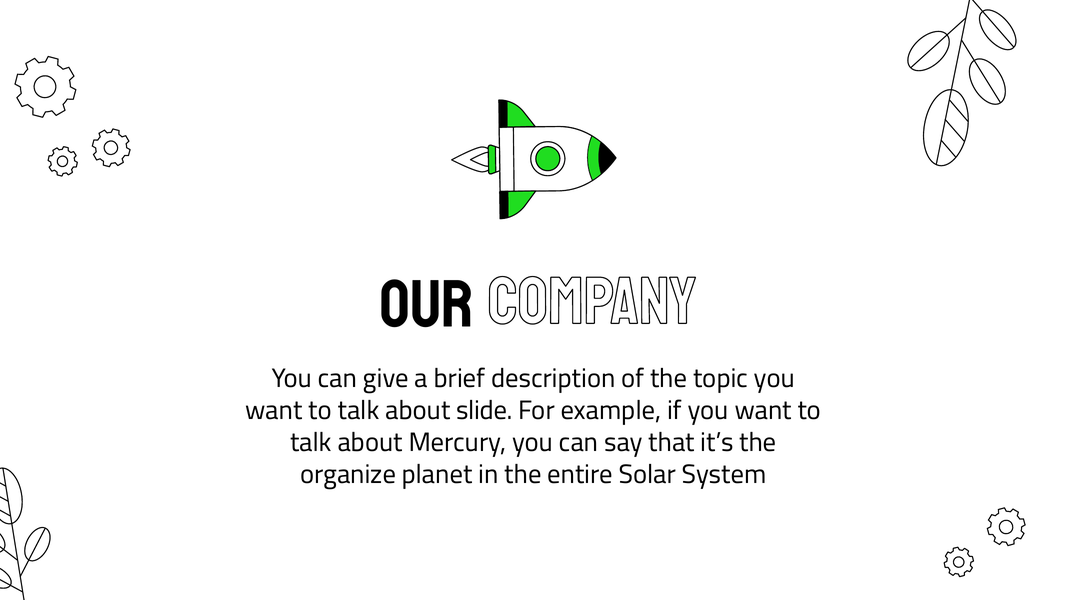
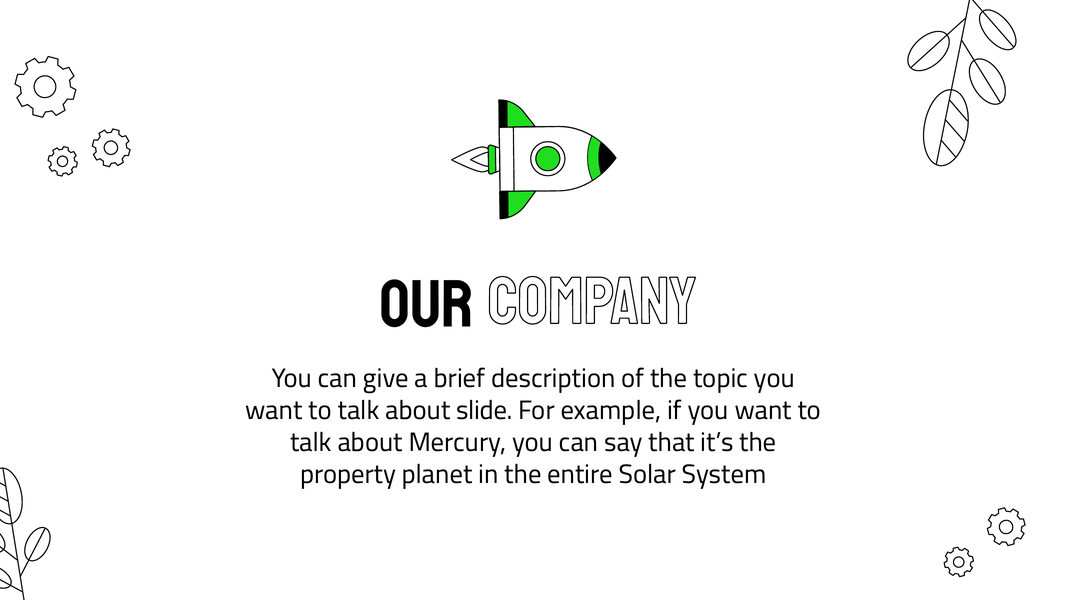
organize: organize -> property (348, 475)
